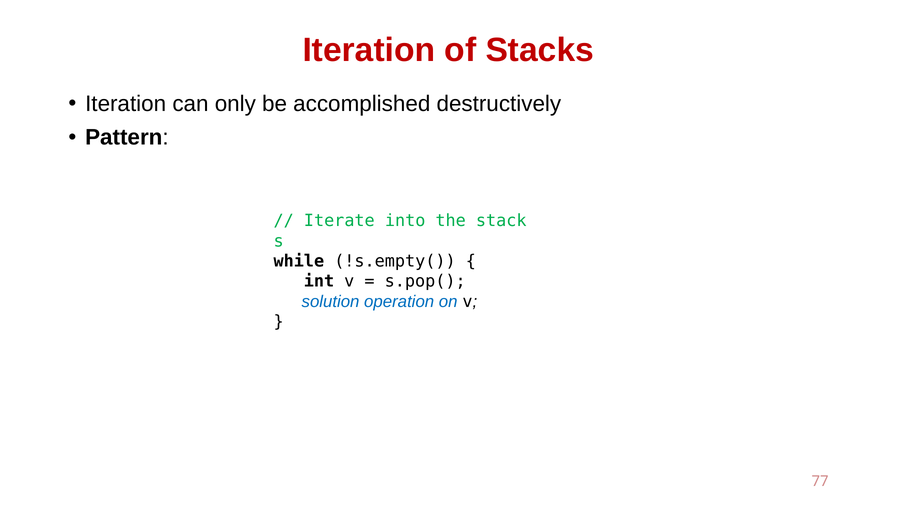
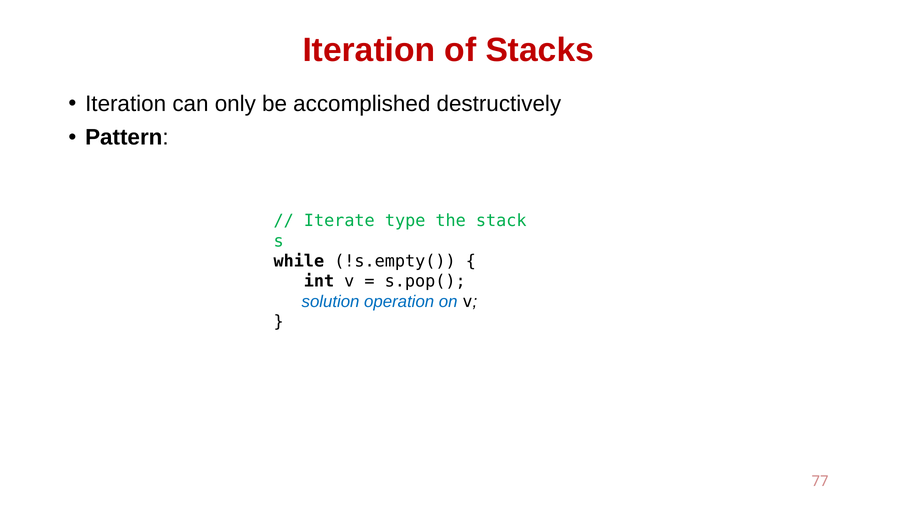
into: into -> type (405, 221)
